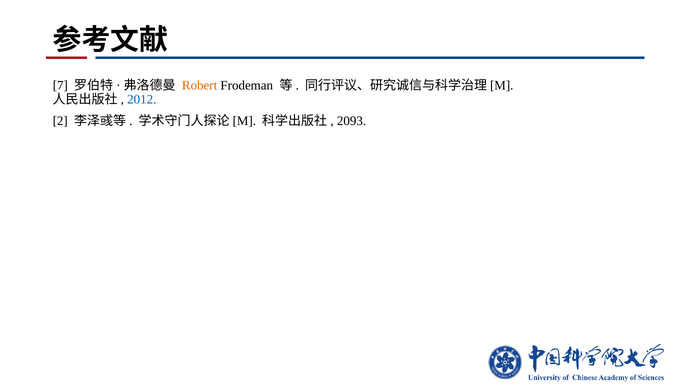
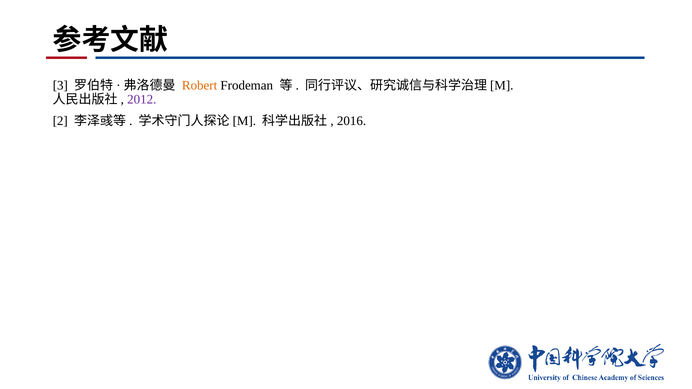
7: 7 -> 3 (60, 86)
2012 colour: blue -> purple (142, 100)
2093: 2093 -> 2016 (352, 121)
